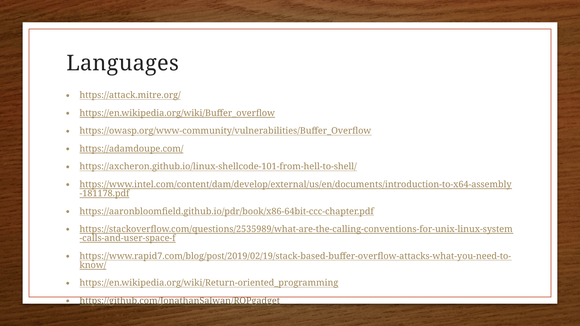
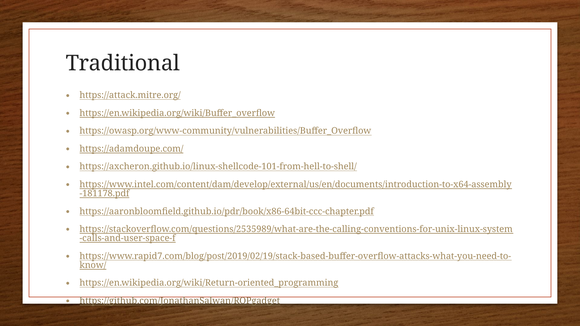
Languages: Languages -> Traditional (123, 63)
